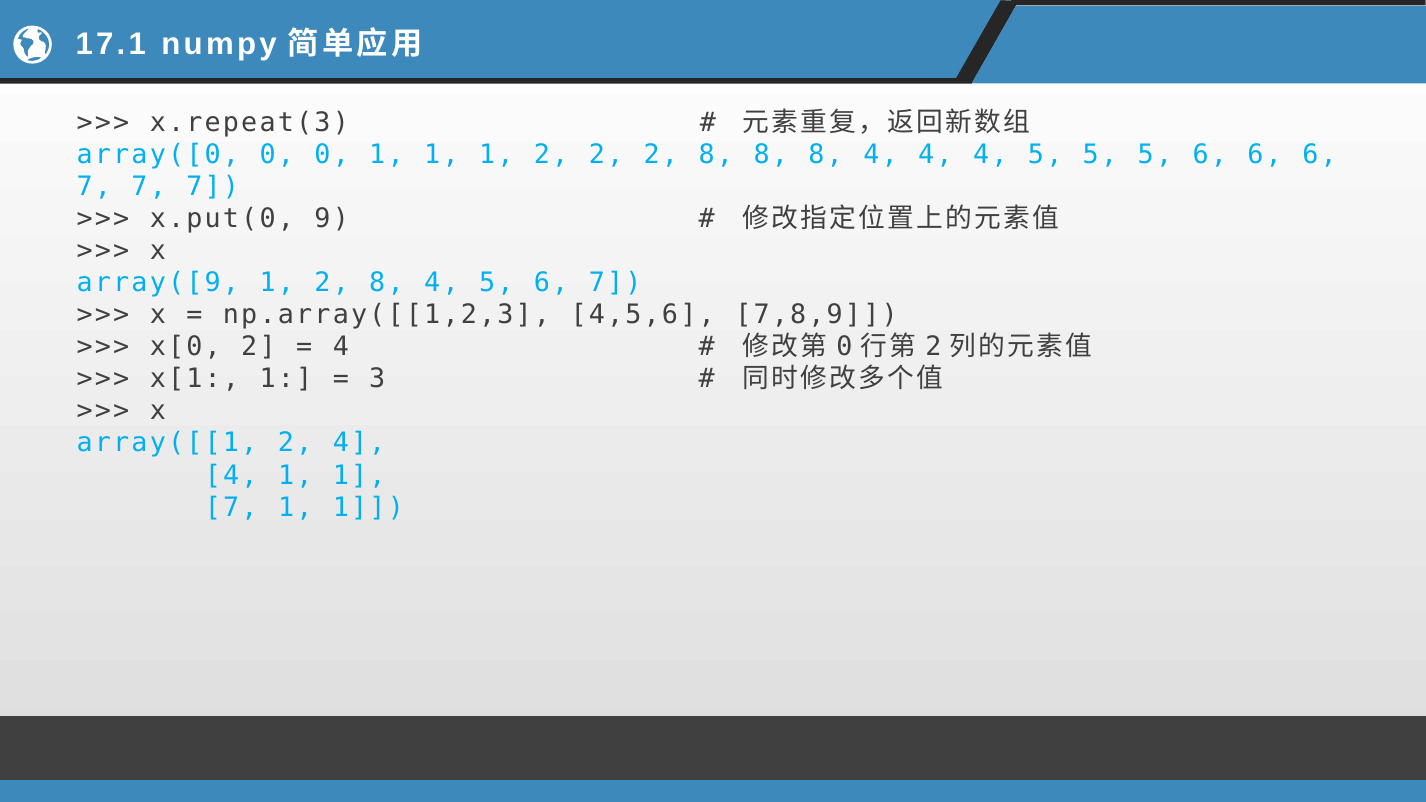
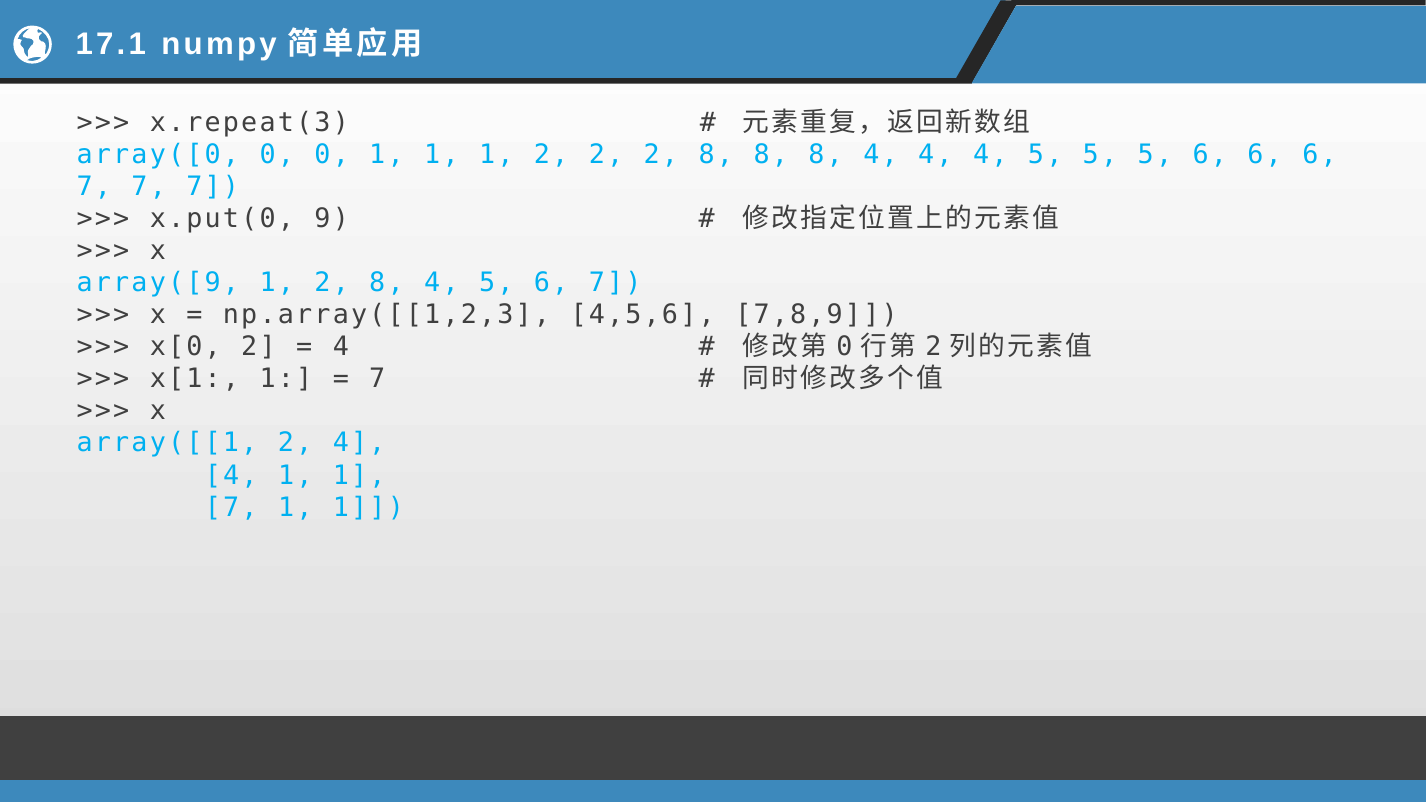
3: 3 -> 7 (377, 379)
